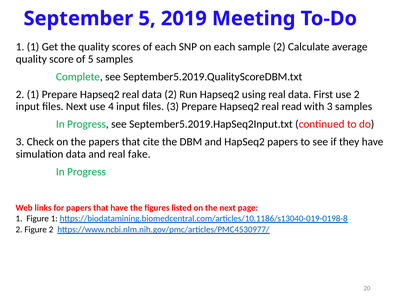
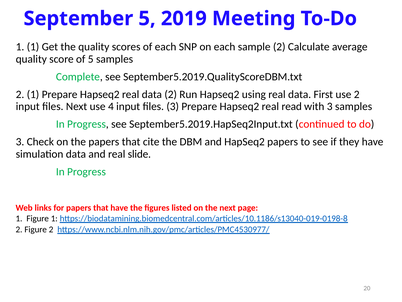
fake: fake -> slide (139, 154)
